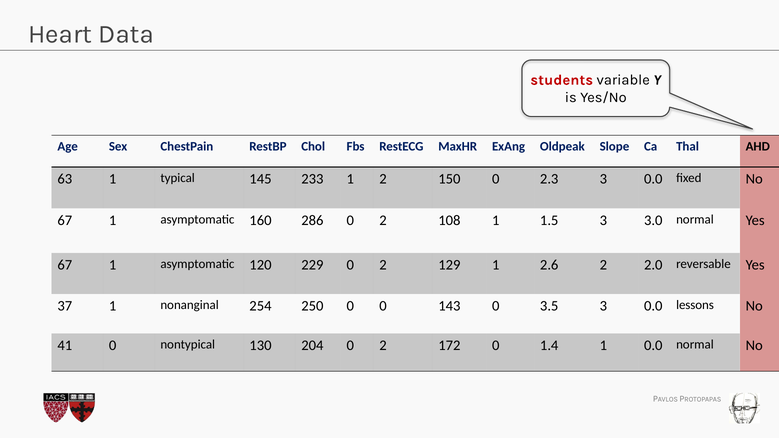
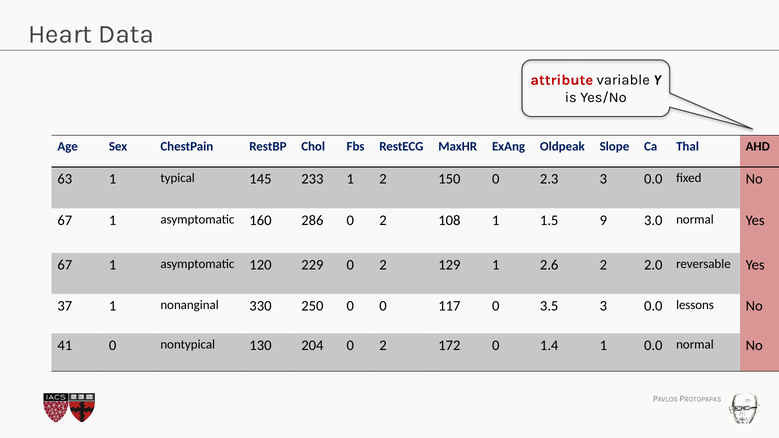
students: students -> attribute (562, 80)
1.5 3: 3 -> 9 (603, 220)
254: 254 -> 330 (260, 306)
143: 143 -> 117 (449, 306)
